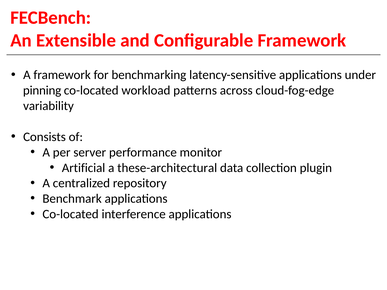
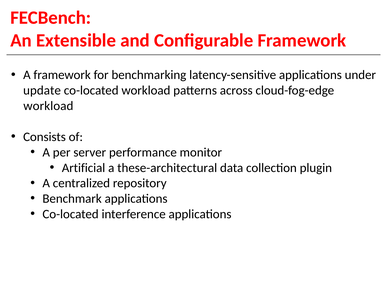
pinning: pinning -> update (42, 91)
variability: variability -> workload (48, 106)
